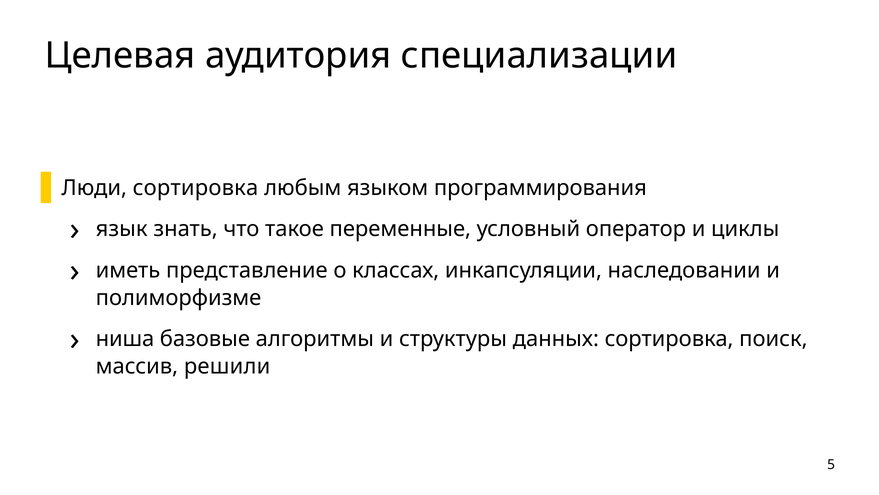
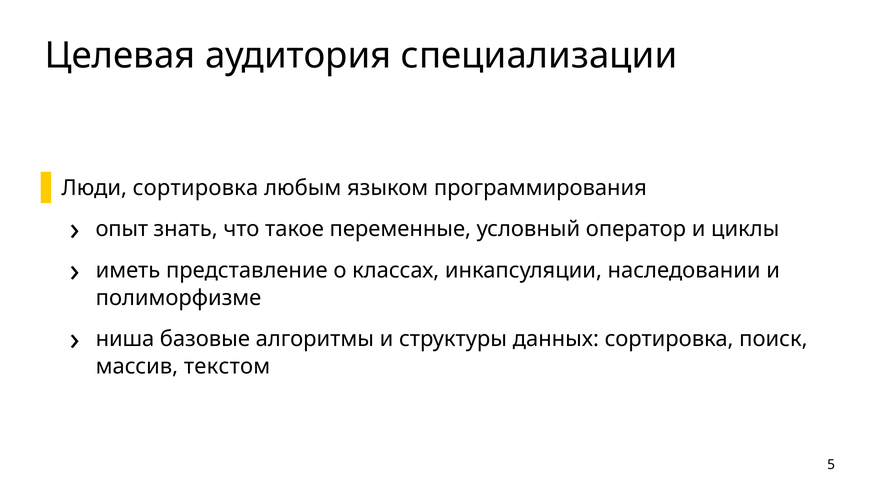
язык: язык -> опыт (122, 229)
решили: решили -> текстом (227, 366)
